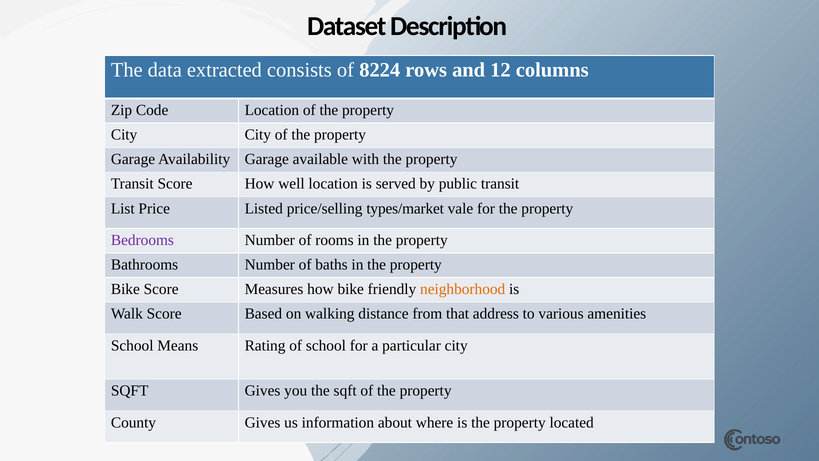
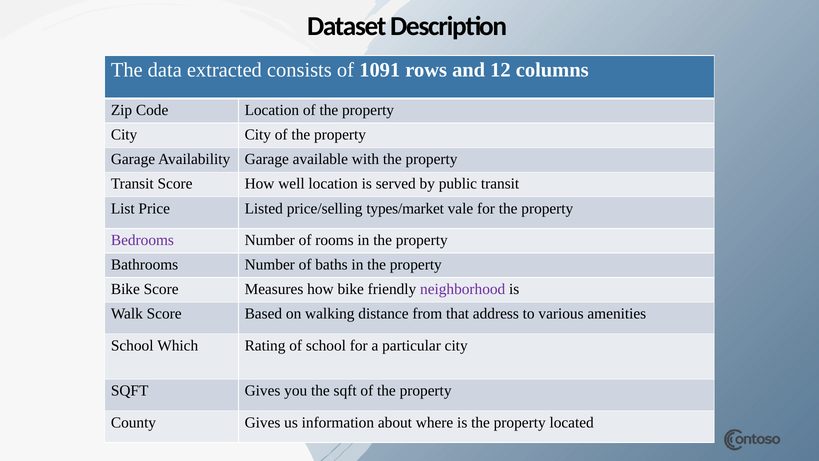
8224: 8224 -> 1091 (380, 70)
neighborhood colour: orange -> purple (463, 289)
Means: Means -> Which (178, 345)
